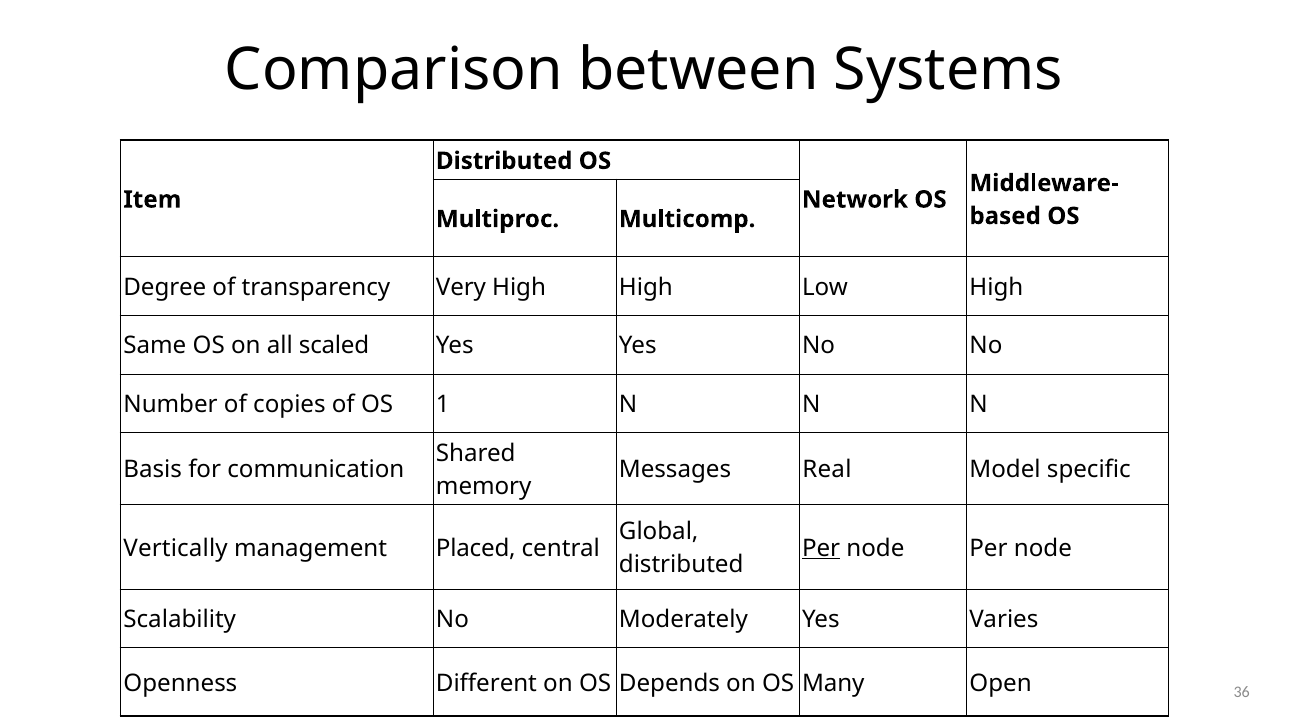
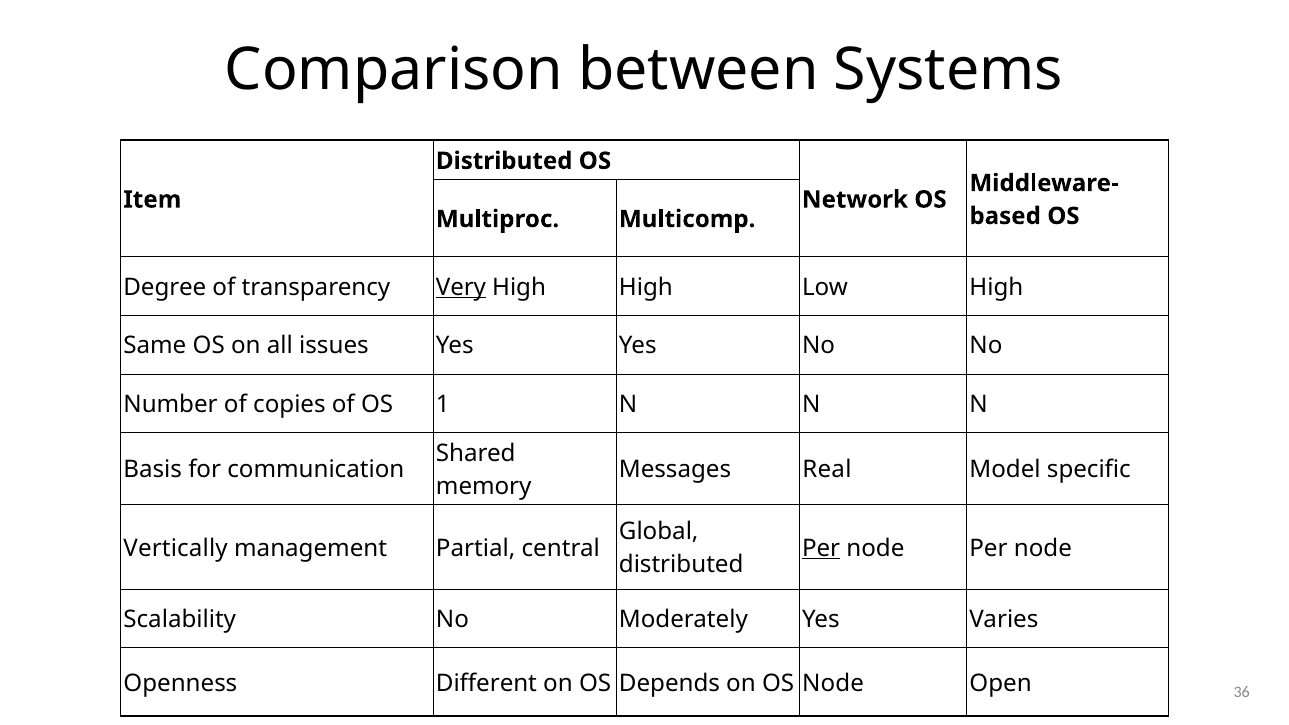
Very underline: none -> present (461, 287)
scaled: scaled -> issues (334, 346)
Placed: Placed -> Partial (476, 548)
OS Many: Many -> Node (833, 683)
